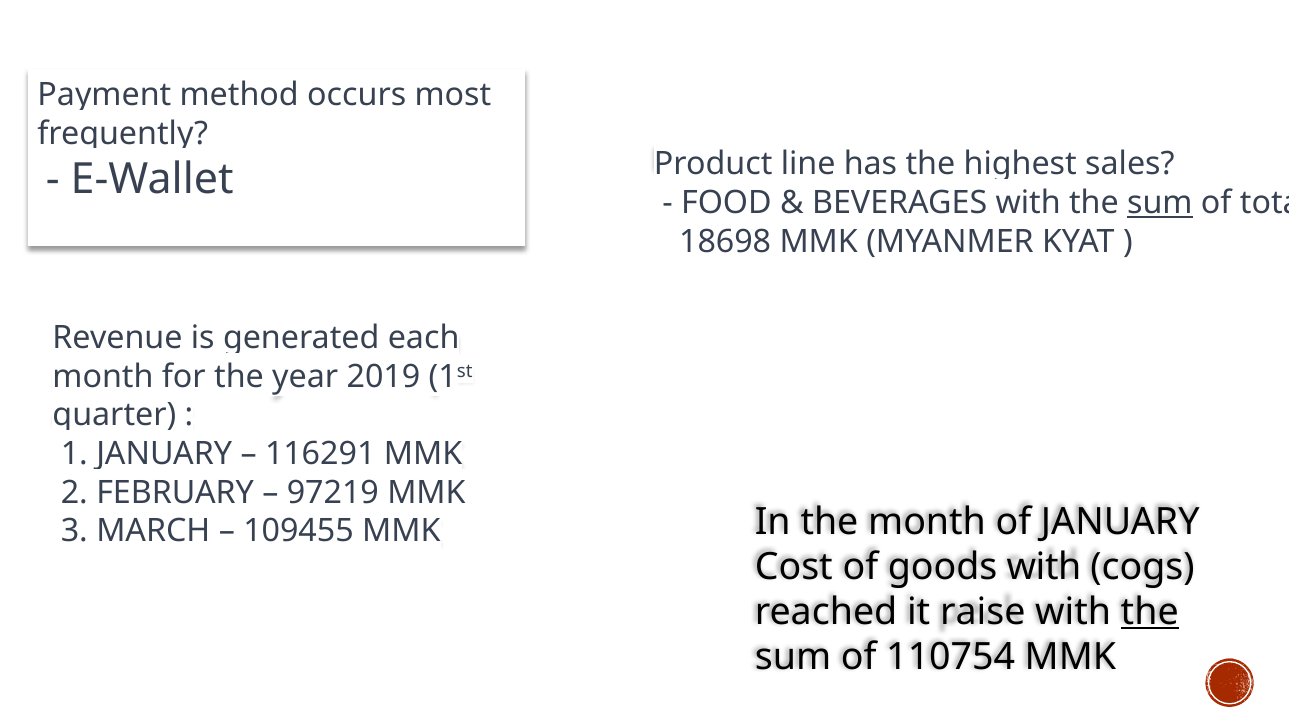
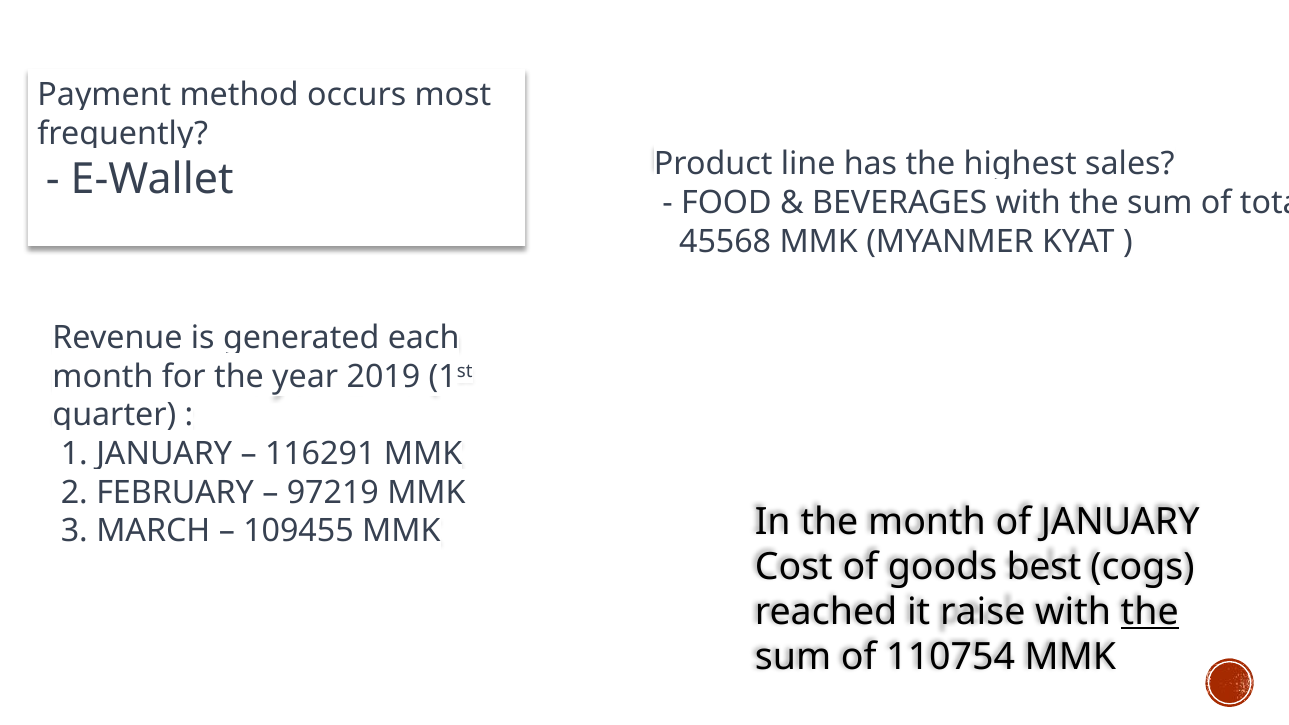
sum underline: present -> none (1160, 203)
18698: 18698 -> 45568 (725, 241)
goods with: with -> best (1044, 567)
